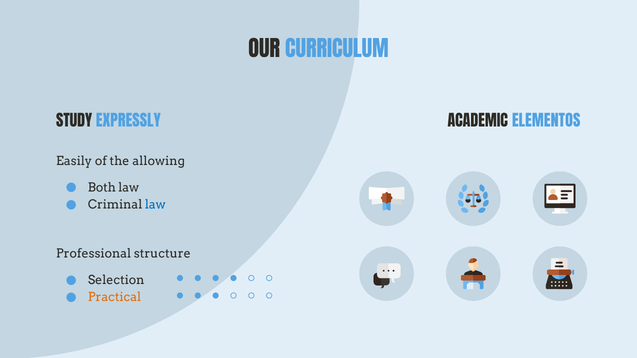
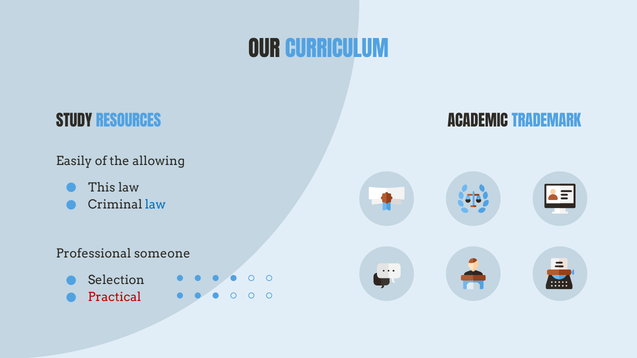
EXPRESSLY: EXPRESSLY -> RESOURCES (128, 121)
ELEMENTOS: ELEMENTOS -> TRADEMARK (546, 121)
Both: Both -> This (102, 188)
structure: structure -> someone (162, 254)
Practical colour: orange -> red (115, 297)
